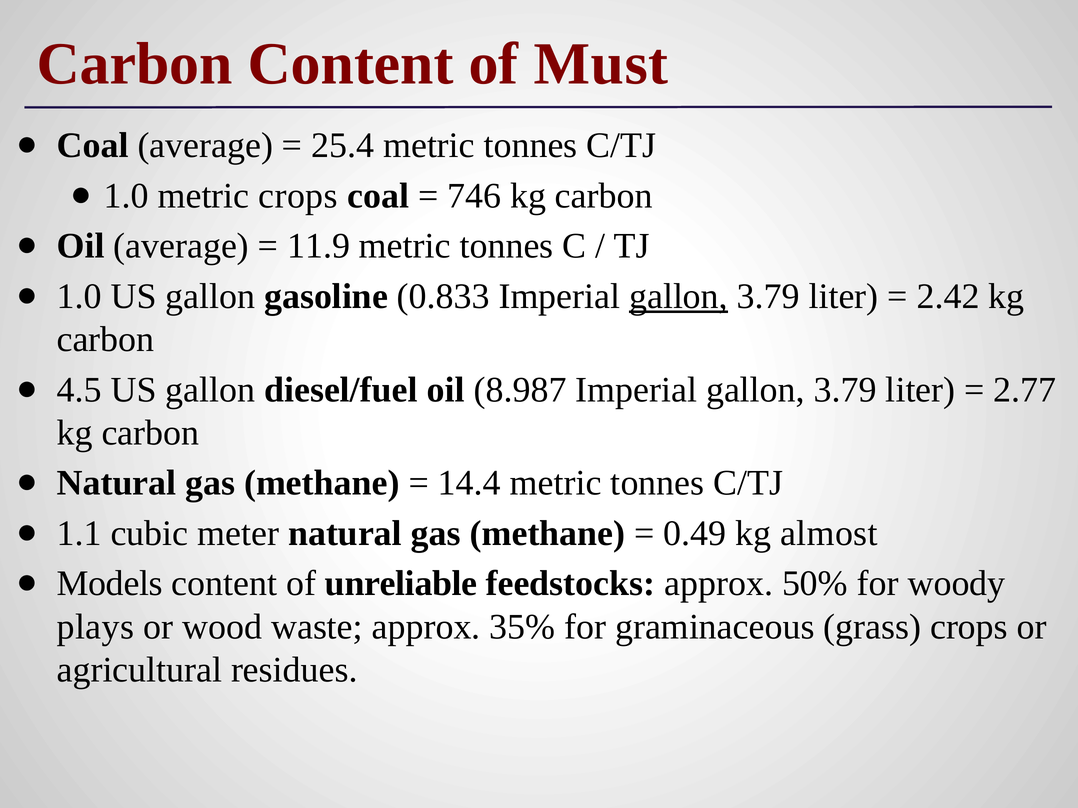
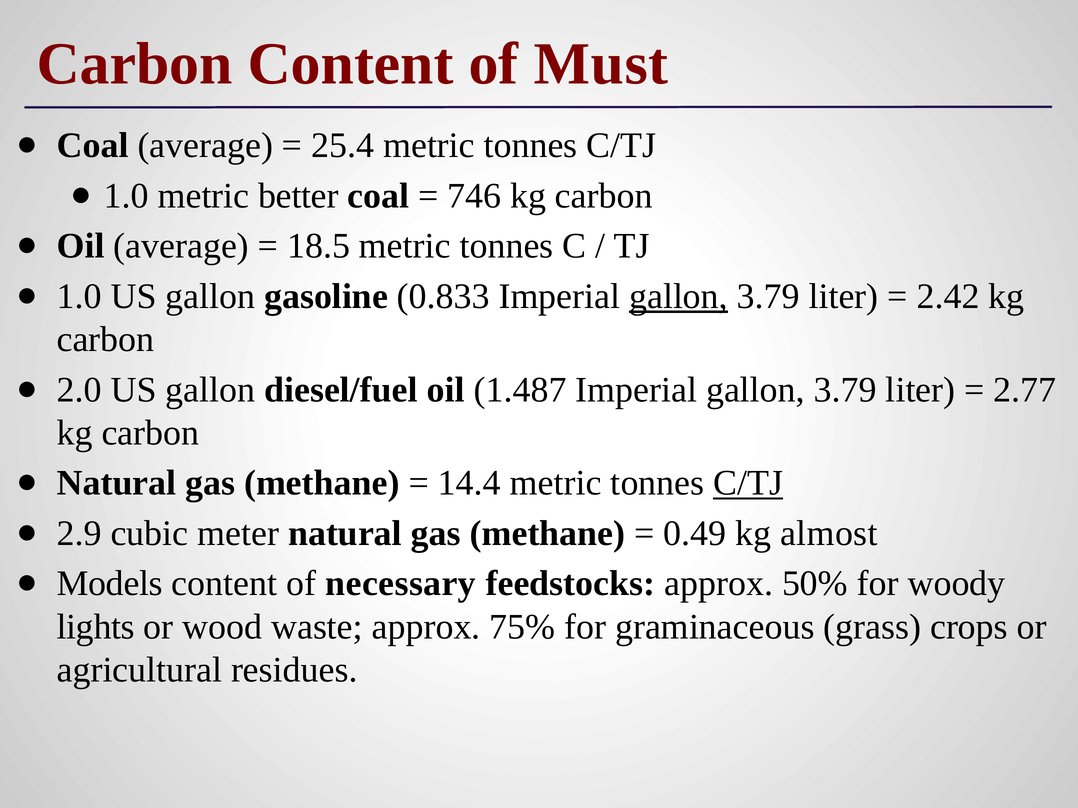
metric crops: crops -> better (298, 196)
11.9: 11.9 -> 18.5 (319, 246)
4.5: 4.5 -> 2.0 (79, 390)
8.987: 8.987 -> 1.487 (520, 390)
C/TJ underline: none -> present (748, 483)
1.1: 1.1 -> 2.9 (79, 534)
unreliable: unreliable -> necessary (401, 584)
plays: plays -> lights (96, 627)
35%: 35% -> 75% (522, 627)
